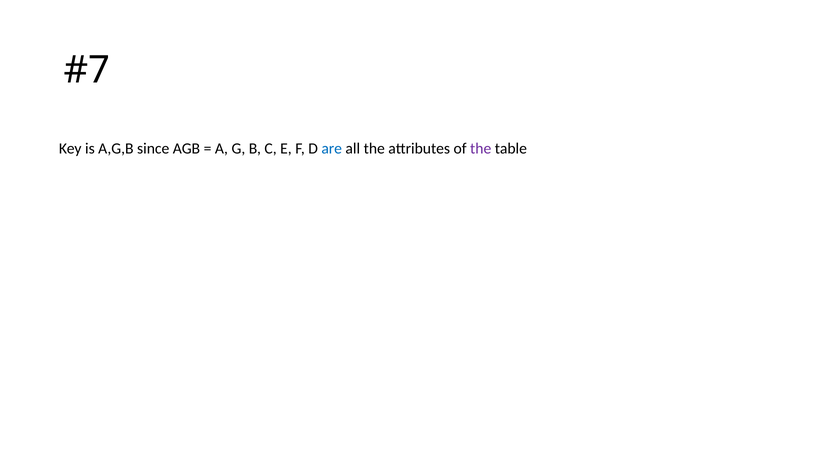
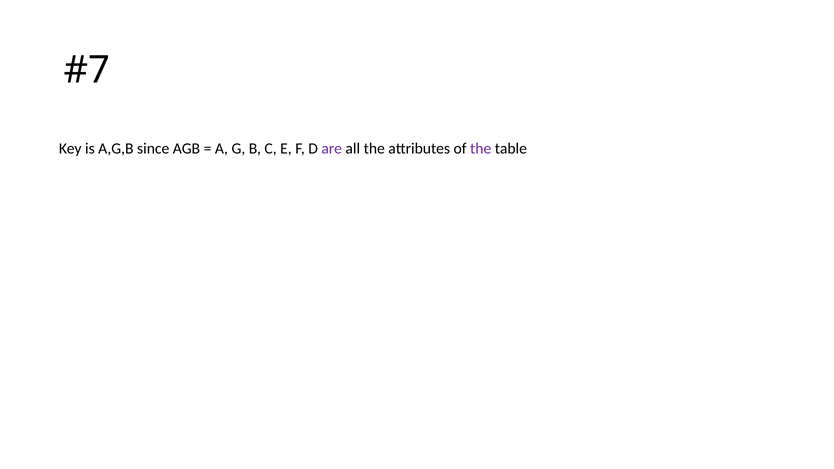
are colour: blue -> purple (332, 148)
